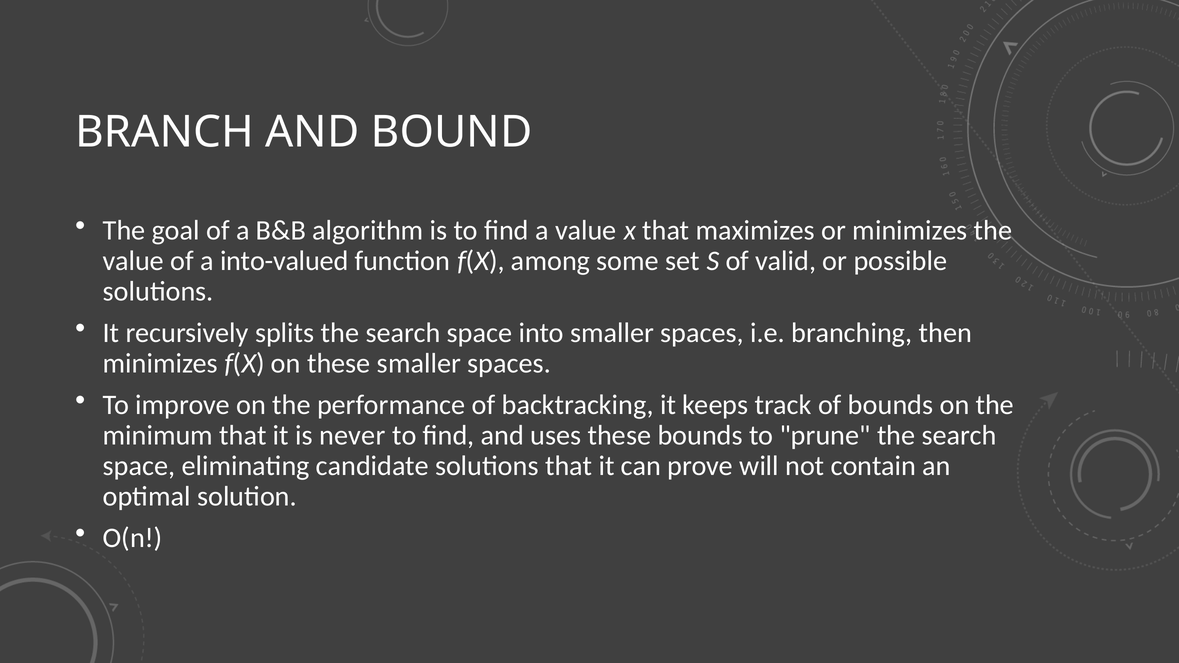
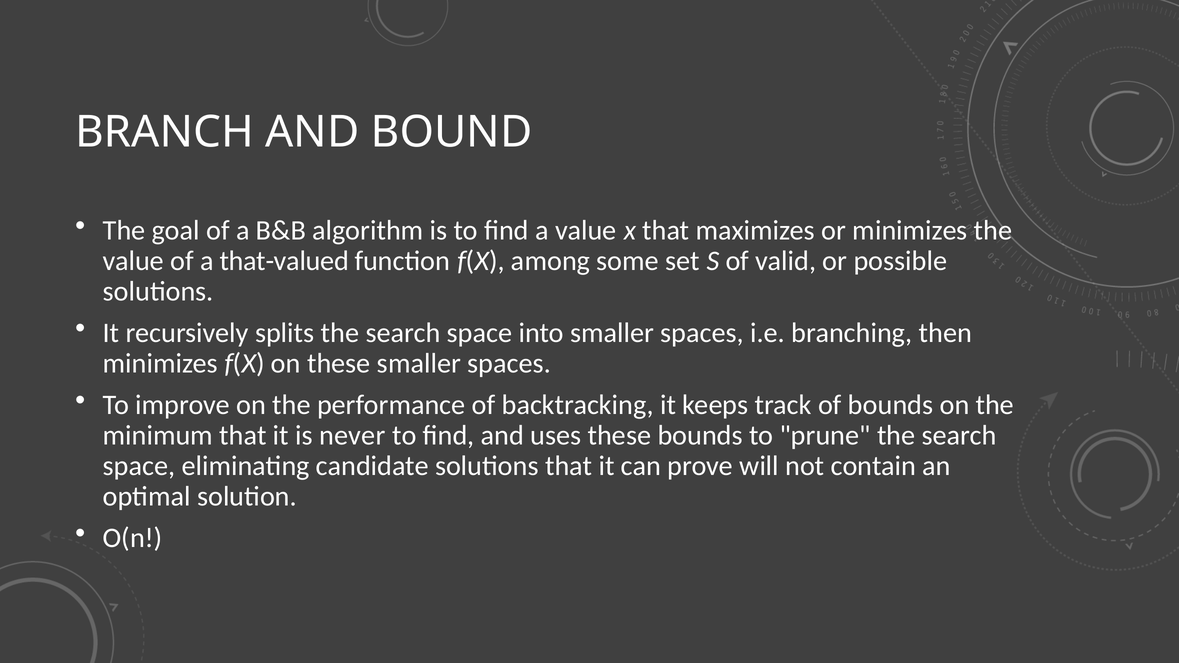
into-valued: into-valued -> that-valued (284, 261)
